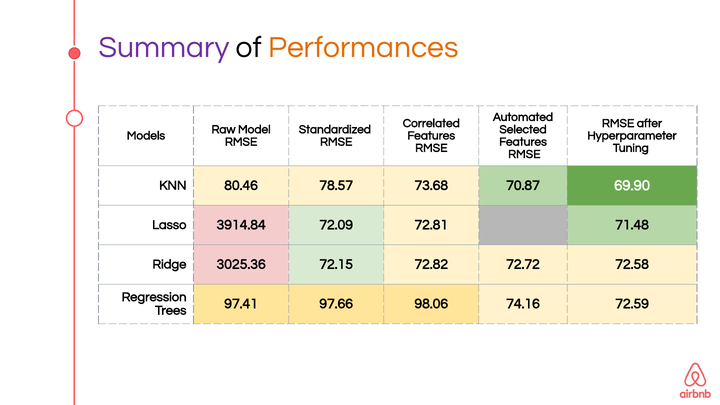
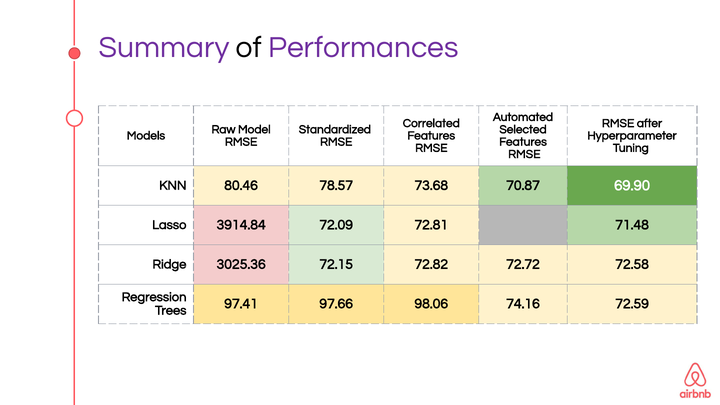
Performances colour: orange -> purple (363, 47)
